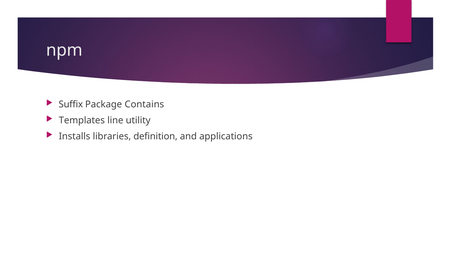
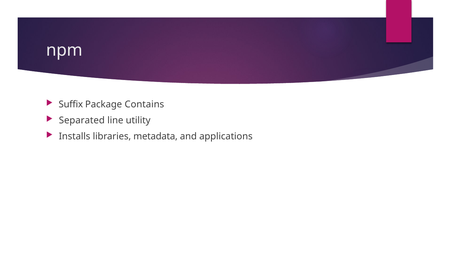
Templates: Templates -> Separated (82, 120)
definition: definition -> metadata (156, 136)
